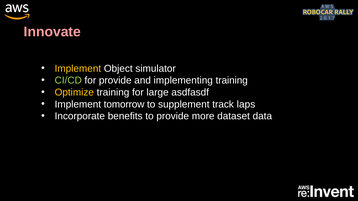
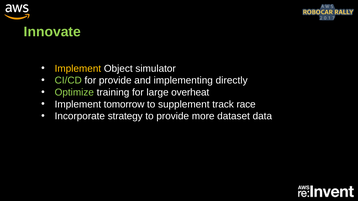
Innovate colour: pink -> light green (52, 32)
implementing training: training -> directly (232, 81)
Optimize colour: yellow -> light green (74, 93)
asdfasdf: asdfasdf -> overheat (190, 93)
laps: laps -> race (246, 104)
benefits: benefits -> strategy (125, 116)
